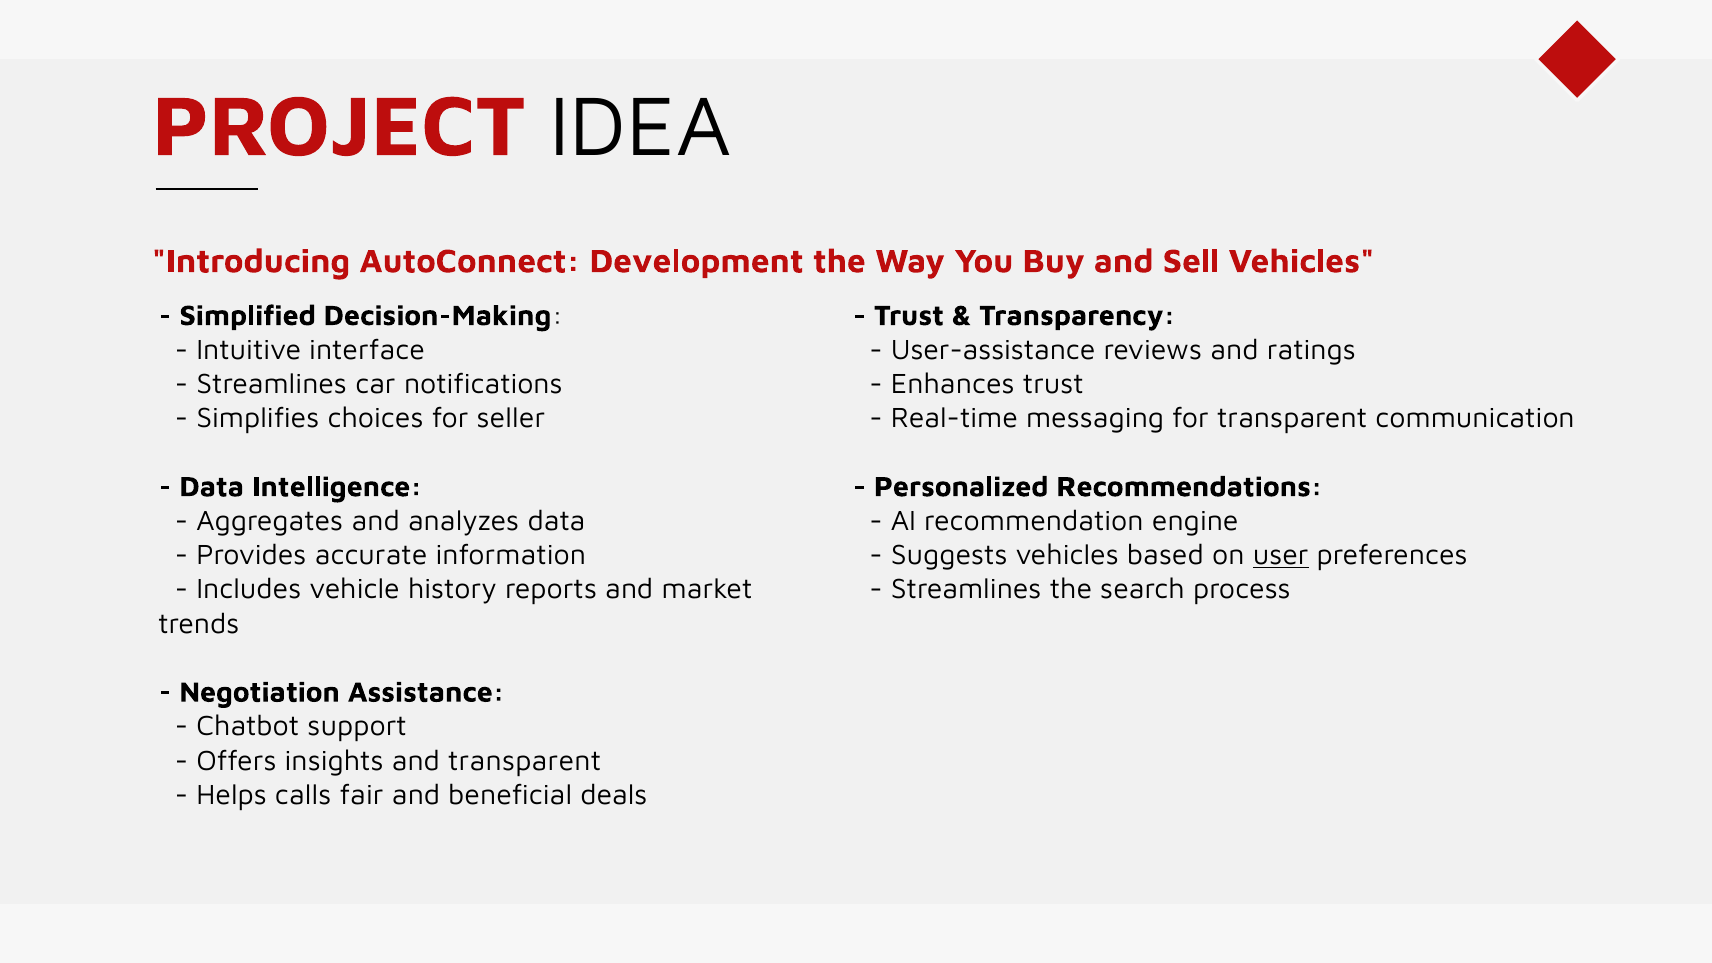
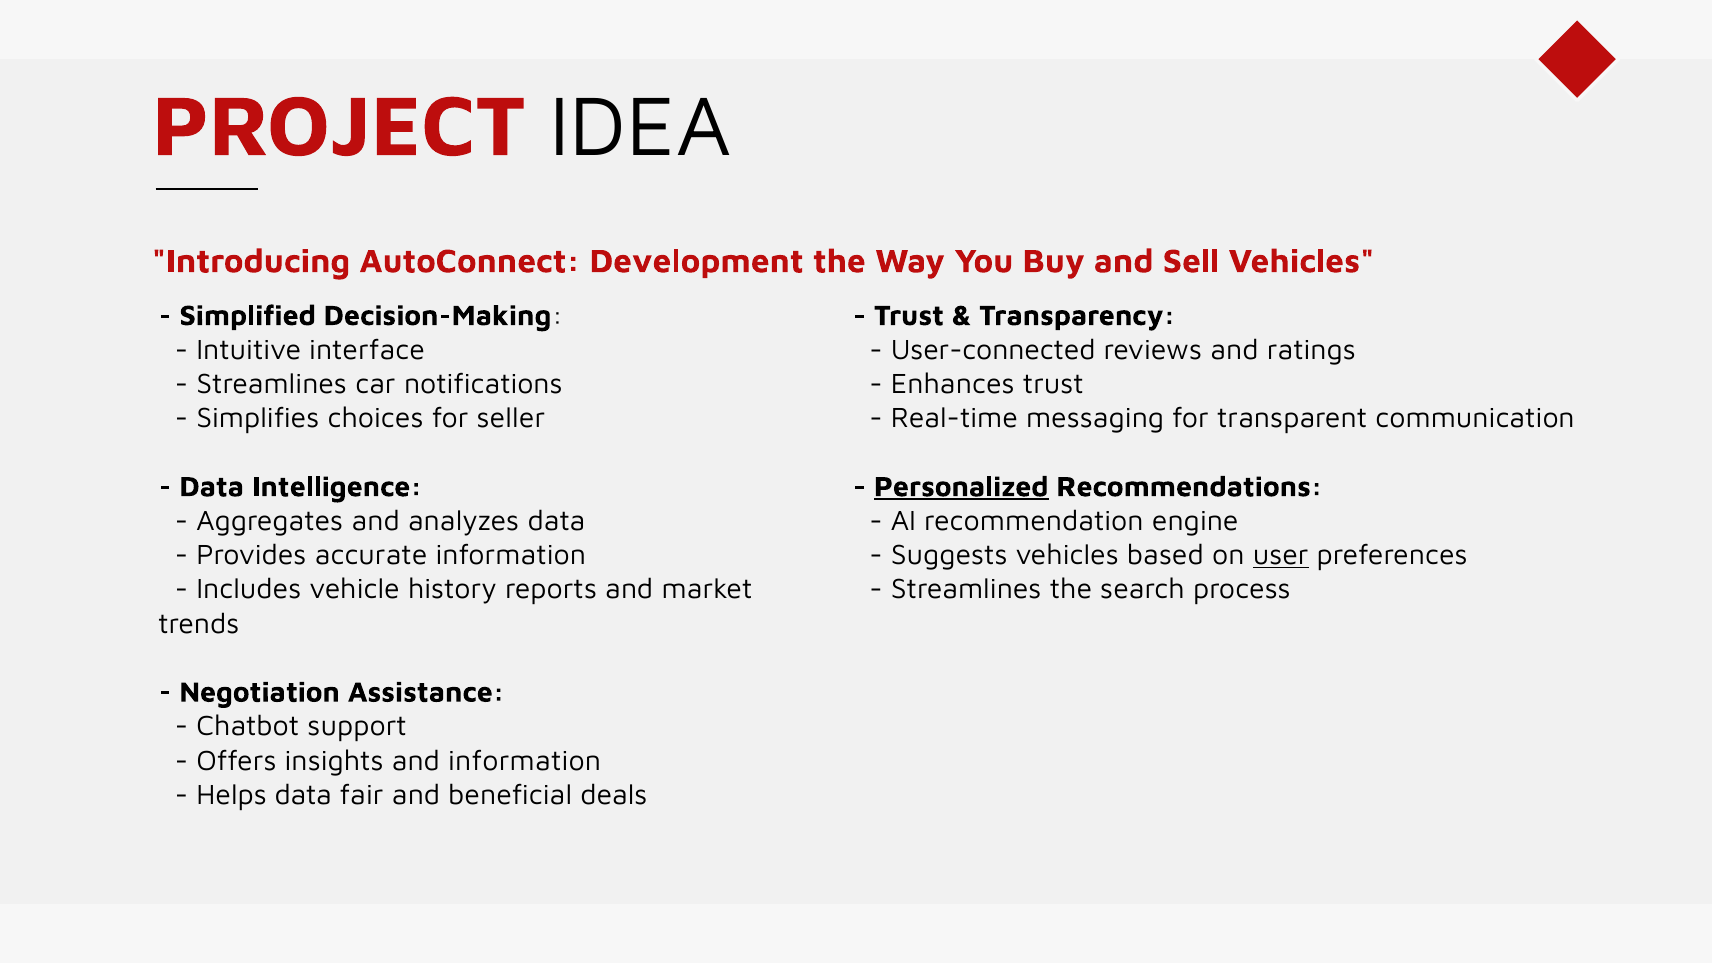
User-assistance: User-assistance -> User-connected (993, 350)
Personalized underline: none -> present (961, 487)
and transparent: transparent -> information (525, 761)
Helps calls: calls -> data (303, 795)
